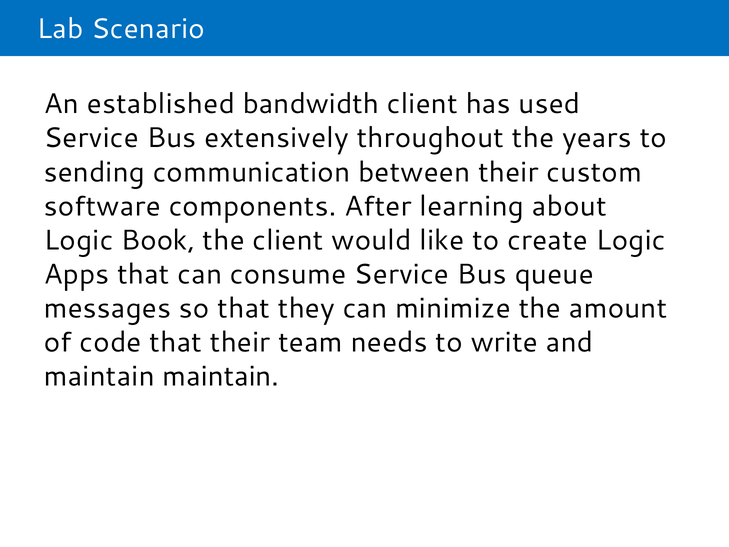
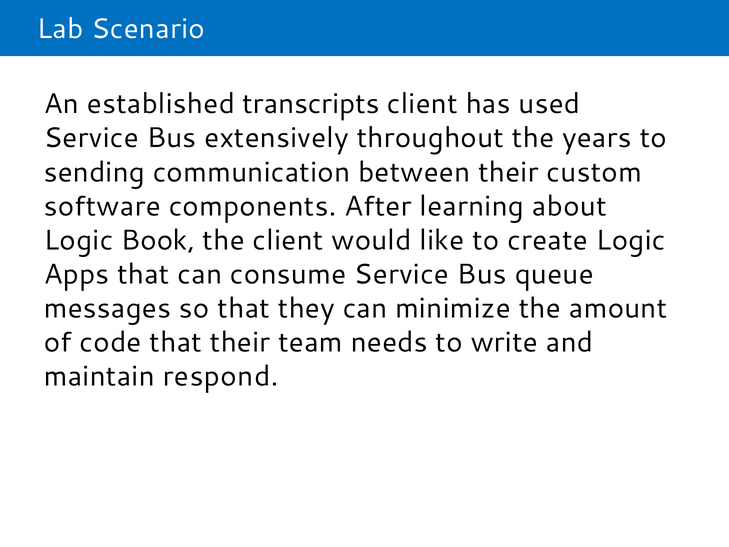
bandwidth: bandwidth -> transcripts (311, 104)
maintain maintain: maintain -> respond (221, 376)
